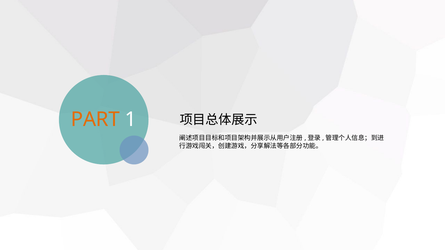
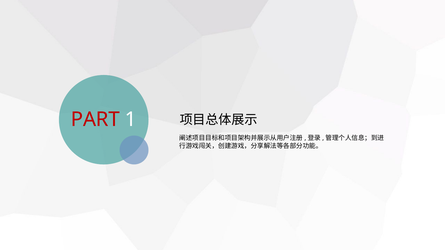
PART colour: orange -> red (95, 120)
